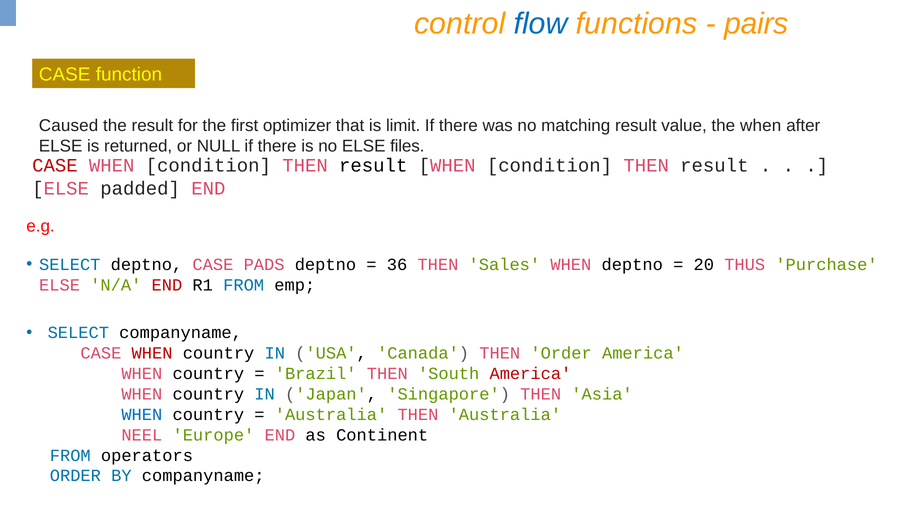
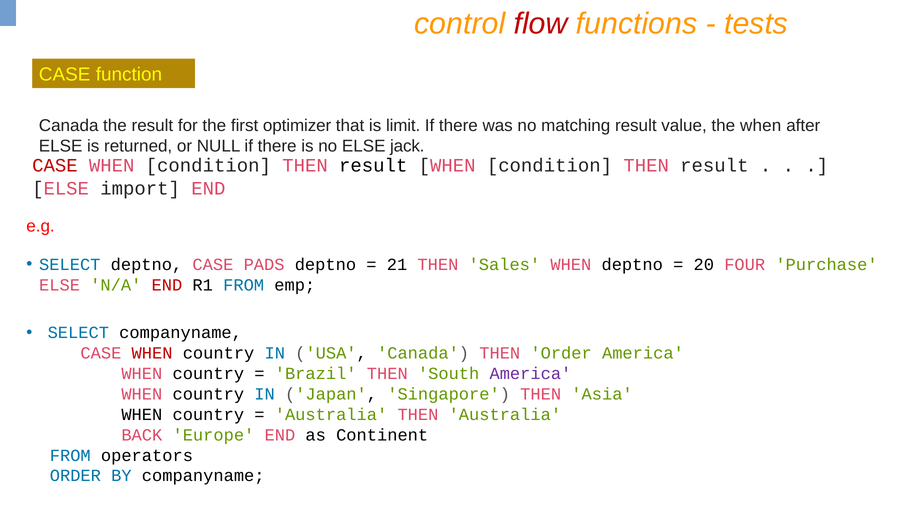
flow colour: blue -> red (541, 24)
pairs: pairs -> tests (756, 24)
Caused: Caused -> Canada (69, 126)
files: files -> jack (407, 146)
padded: padded -> import (140, 189)
36: 36 -> 21 (397, 265)
THUS: THUS -> FOUR (745, 265)
America colour: red -> purple (530, 374)
WHEN colour: blue -> black (142, 415)
NEEL: NEEL -> BACK (142, 435)
